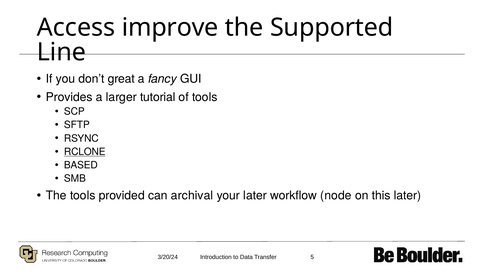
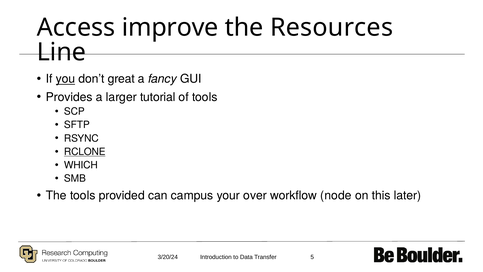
Supported: Supported -> Resources (332, 28)
you underline: none -> present (66, 79)
BASED: BASED -> WHICH (81, 165)
archival: archival -> campus (192, 195)
your later: later -> over (255, 195)
